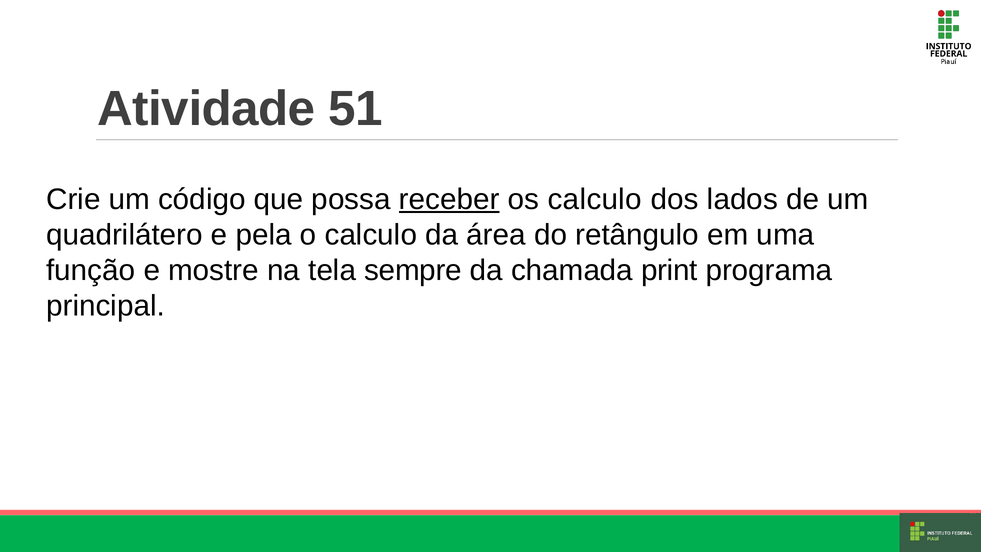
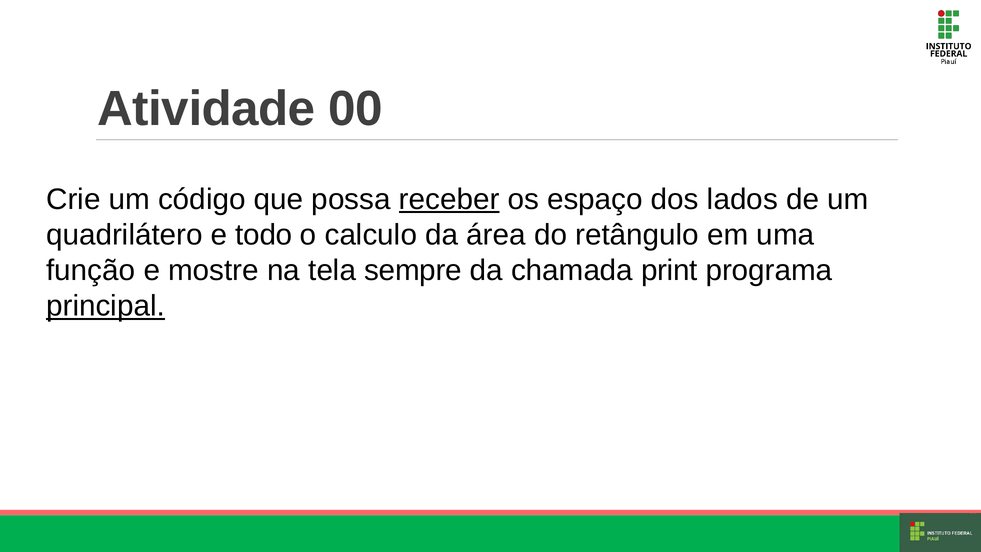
51: 51 -> 00 (356, 109)
os calculo: calculo -> espaço (595, 199)
pela: pela -> todo (264, 235)
principal underline: none -> present (106, 306)
